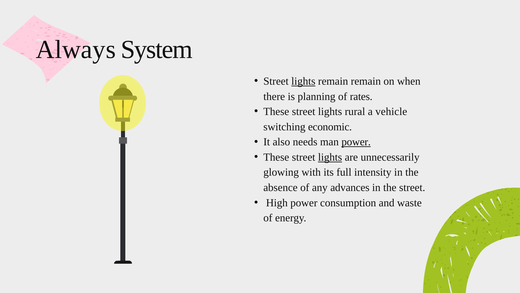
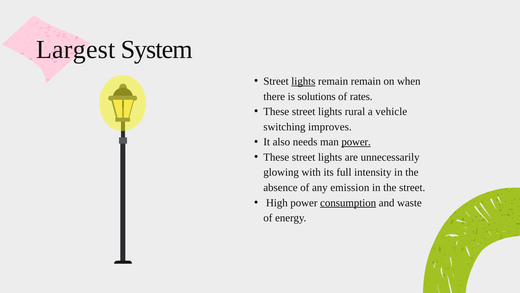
Always: Always -> Largest (76, 49)
planning: planning -> solutions (317, 96)
economic: economic -> improves (330, 127)
lights underline: present -> none (330, 157)
advances: advances -> emission (350, 187)
consumption underline: none -> present (348, 202)
